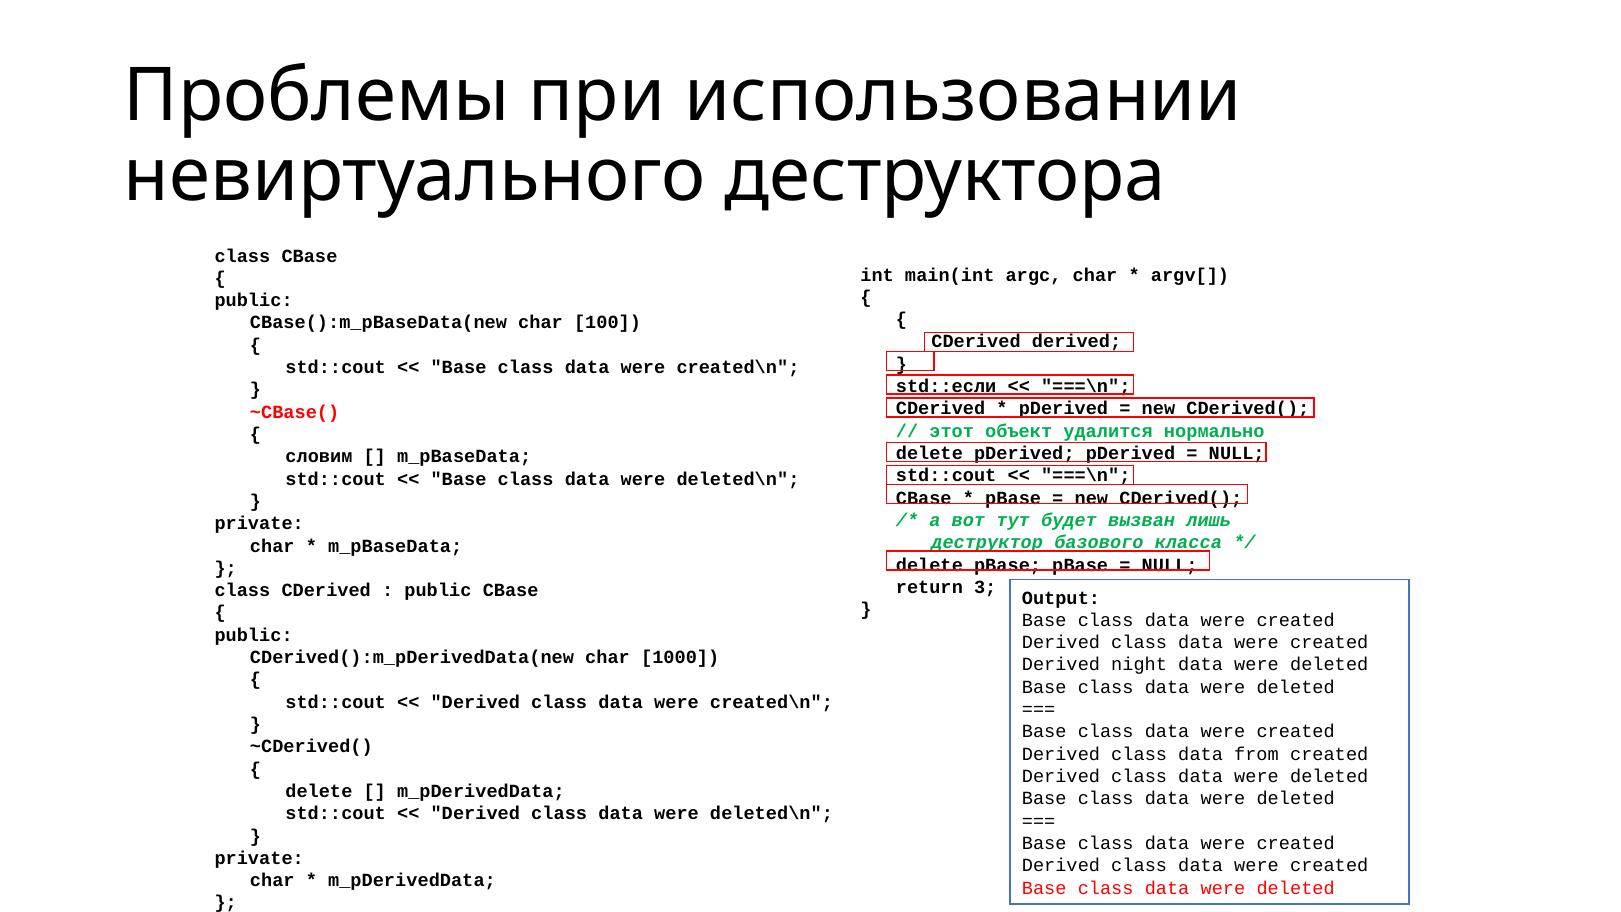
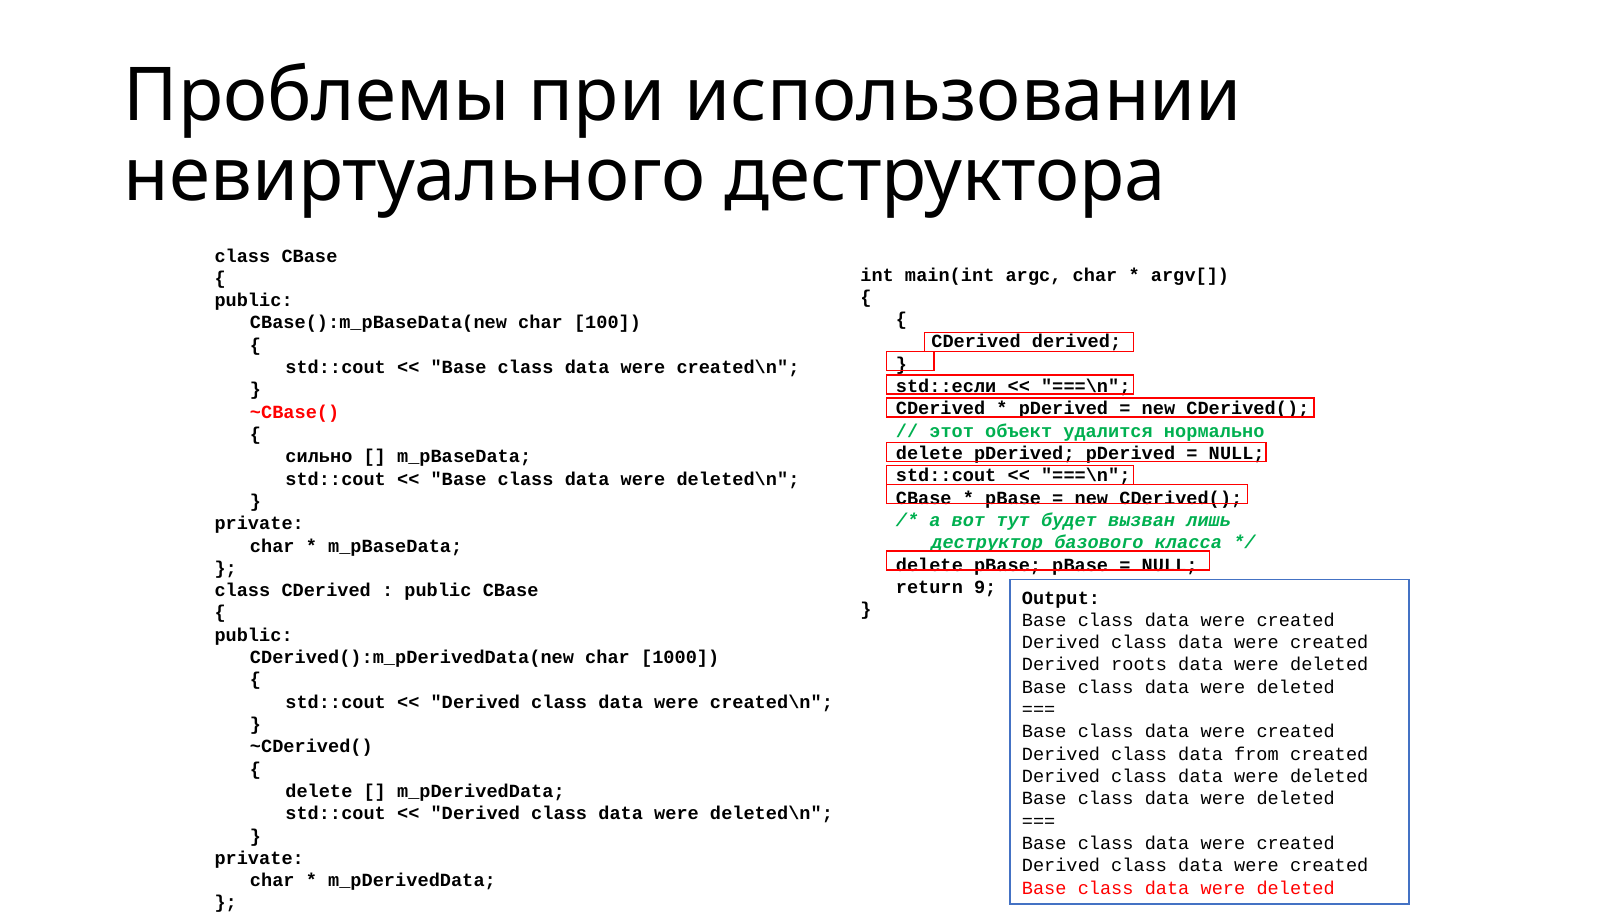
словим: словим -> сильно (319, 457)
3: 3 -> 9 (985, 587)
night: night -> roots (1139, 665)
